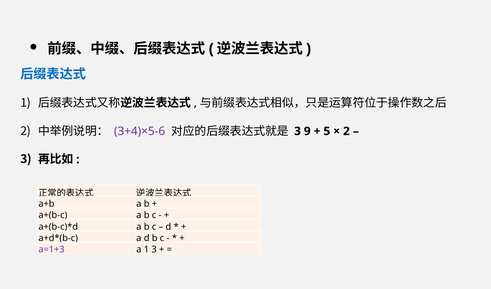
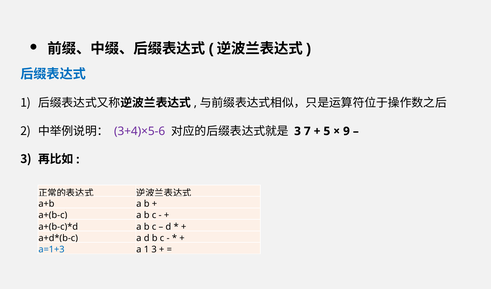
9: 9 -> 7 (307, 131)
2: 2 -> 9 (346, 131)
a=1+3 colour: purple -> blue (51, 250)
